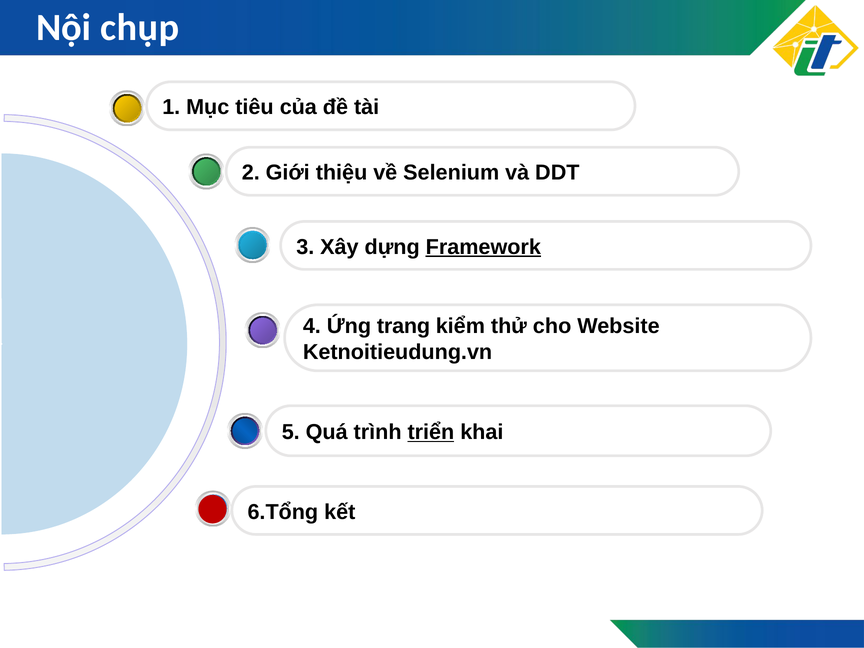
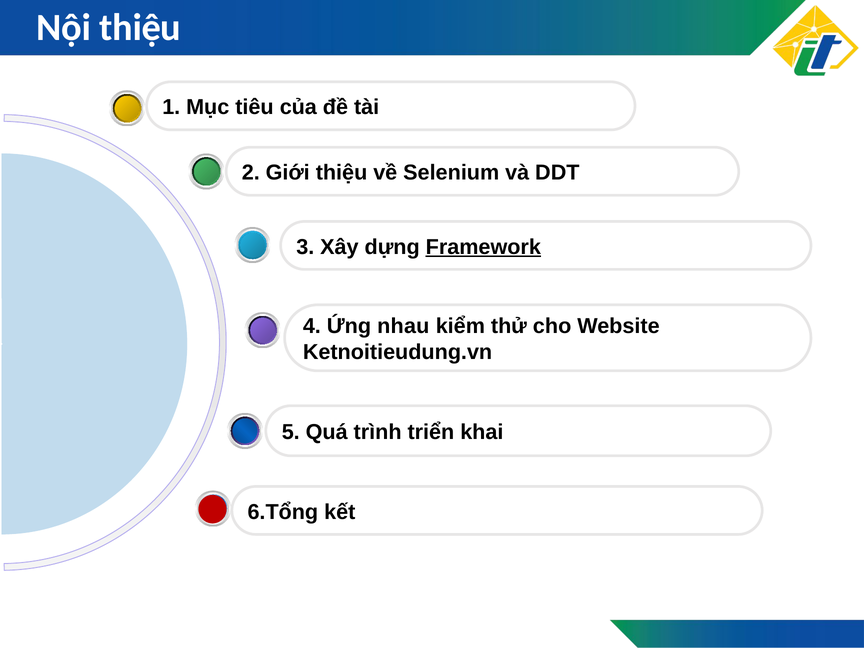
Nội chụp: chụp -> thiệu (140, 28)
trang: trang -> nhau (403, 326)
triển underline: present -> none (431, 432)
